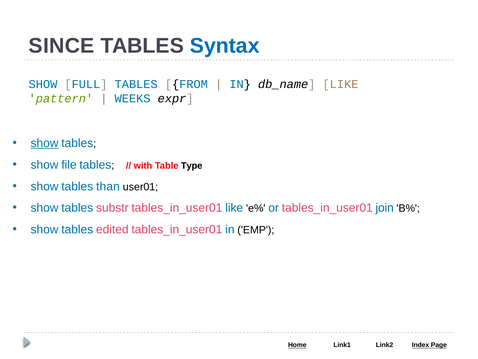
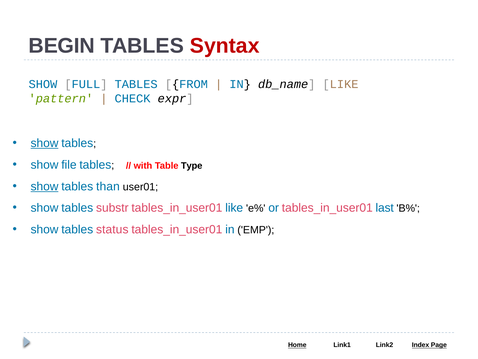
SINCE: SINCE -> BEGIN (62, 46)
Syntax colour: blue -> red (225, 46)
WEEKS: WEEKS -> CHECK (133, 98)
show underline: none -> present (45, 186)
join: join -> last (385, 208)
edited: edited -> status (112, 229)
